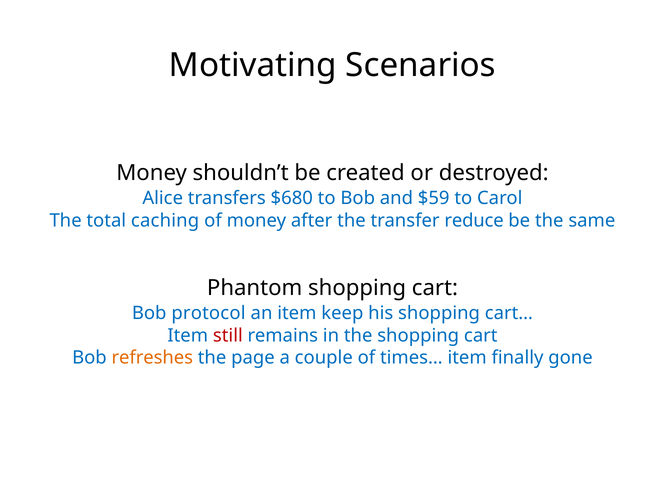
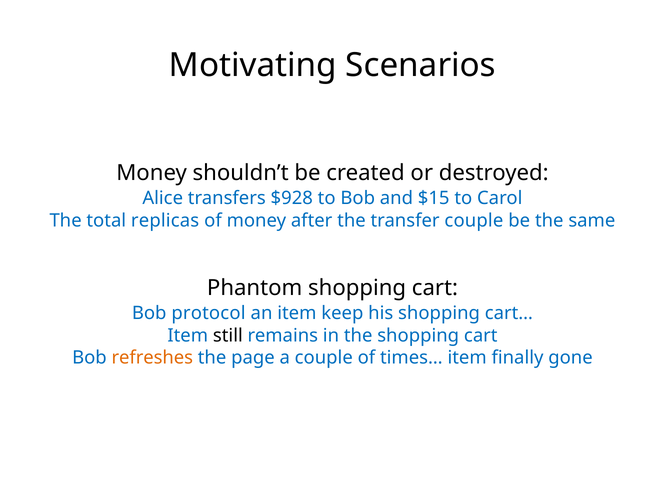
$680: $680 -> $928 (292, 198)
$59: $59 -> $15 (434, 198)
caching: caching -> replicas (165, 220)
transfer reduce: reduce -> couple (474, 220)
still colour: red -> black (228, 335)
